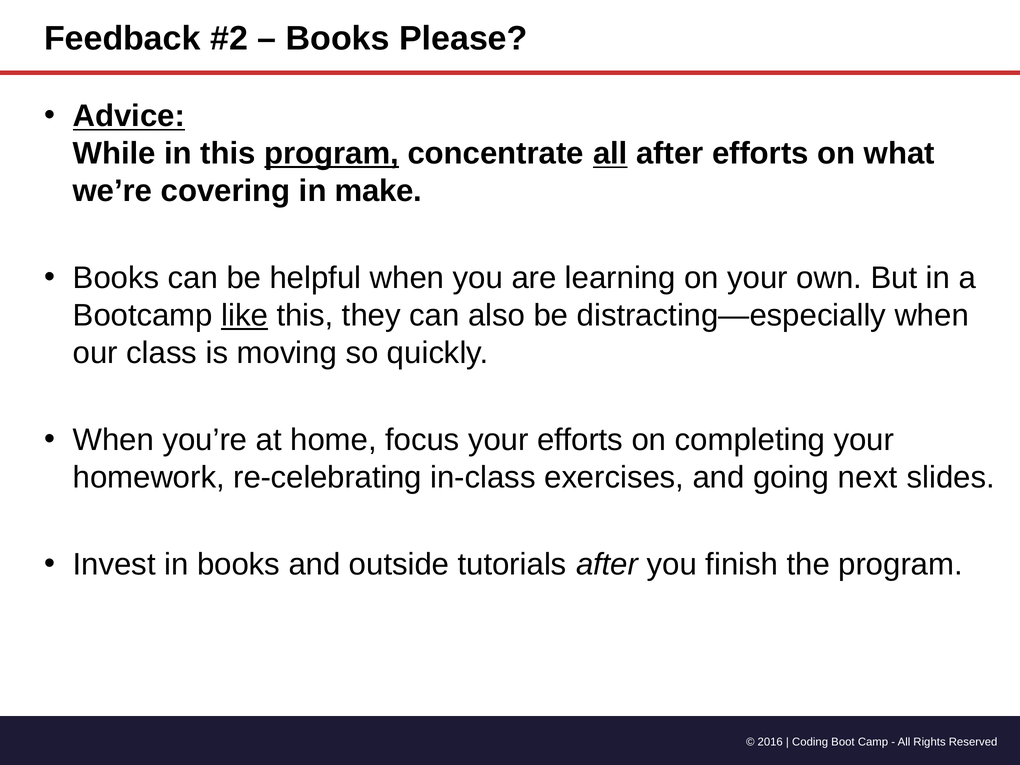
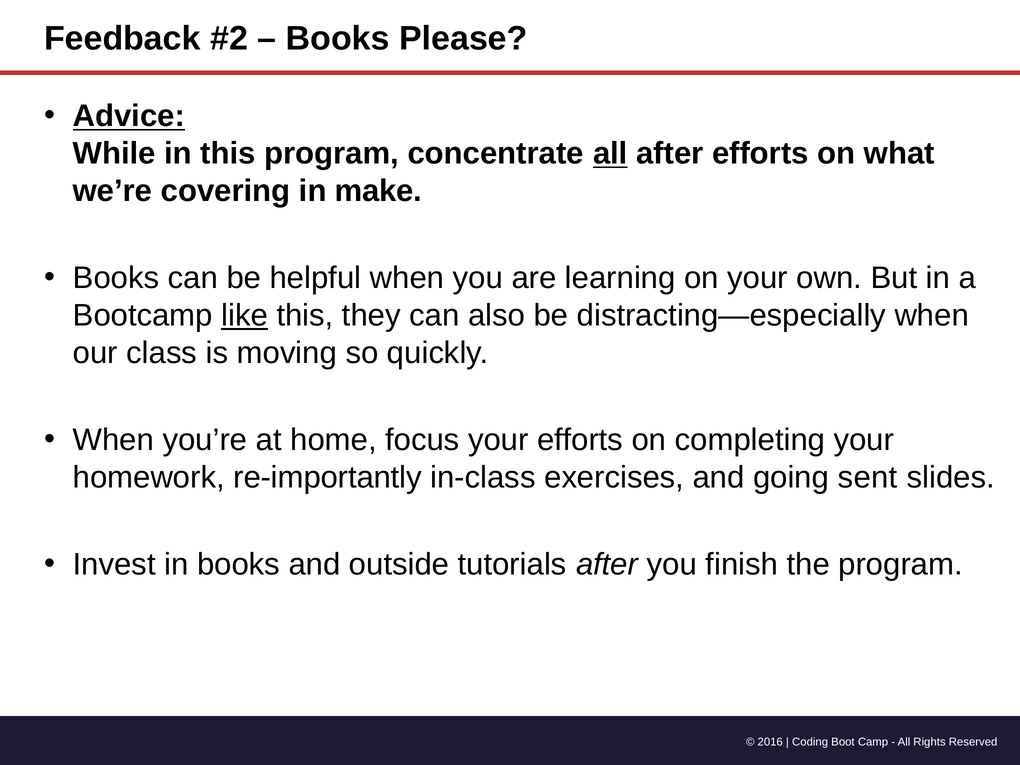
program underline: present -> none (332, 153)
re-celebrating: re-celebrating -> re-importantly (328, 477)
next: next -> sent (868, 477)
